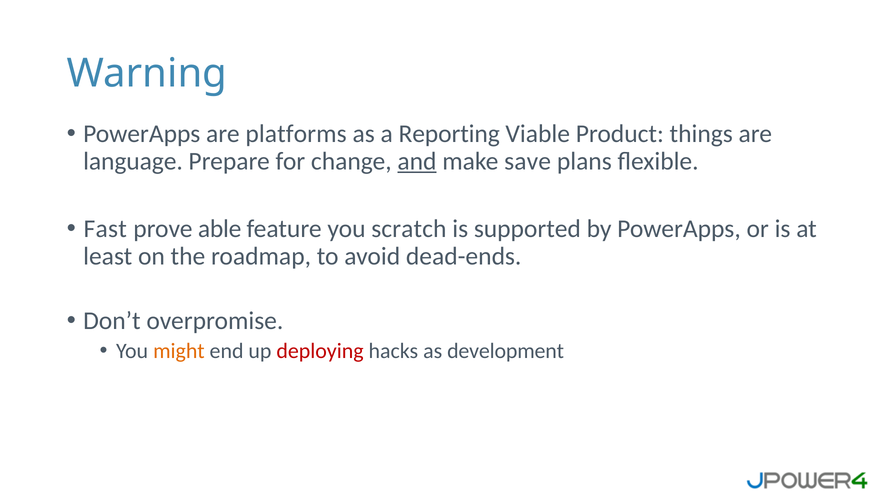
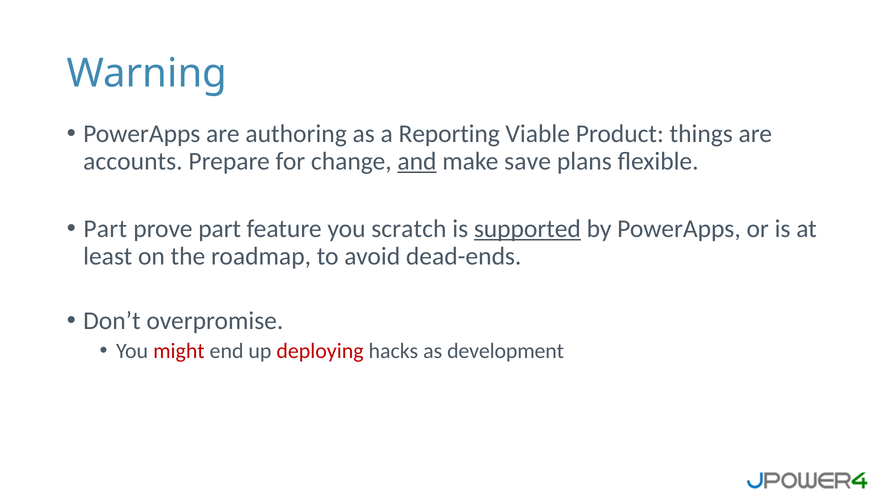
platforms: platforms -> authoring (296, 134)
language: language -> accounts (133, 162)
Fast: Fast -> Part (105, 229)
prove able: able -> part (220, 229)
supported underline: none -> present (527, 229)
might colour: orange -> red (179, 351)
